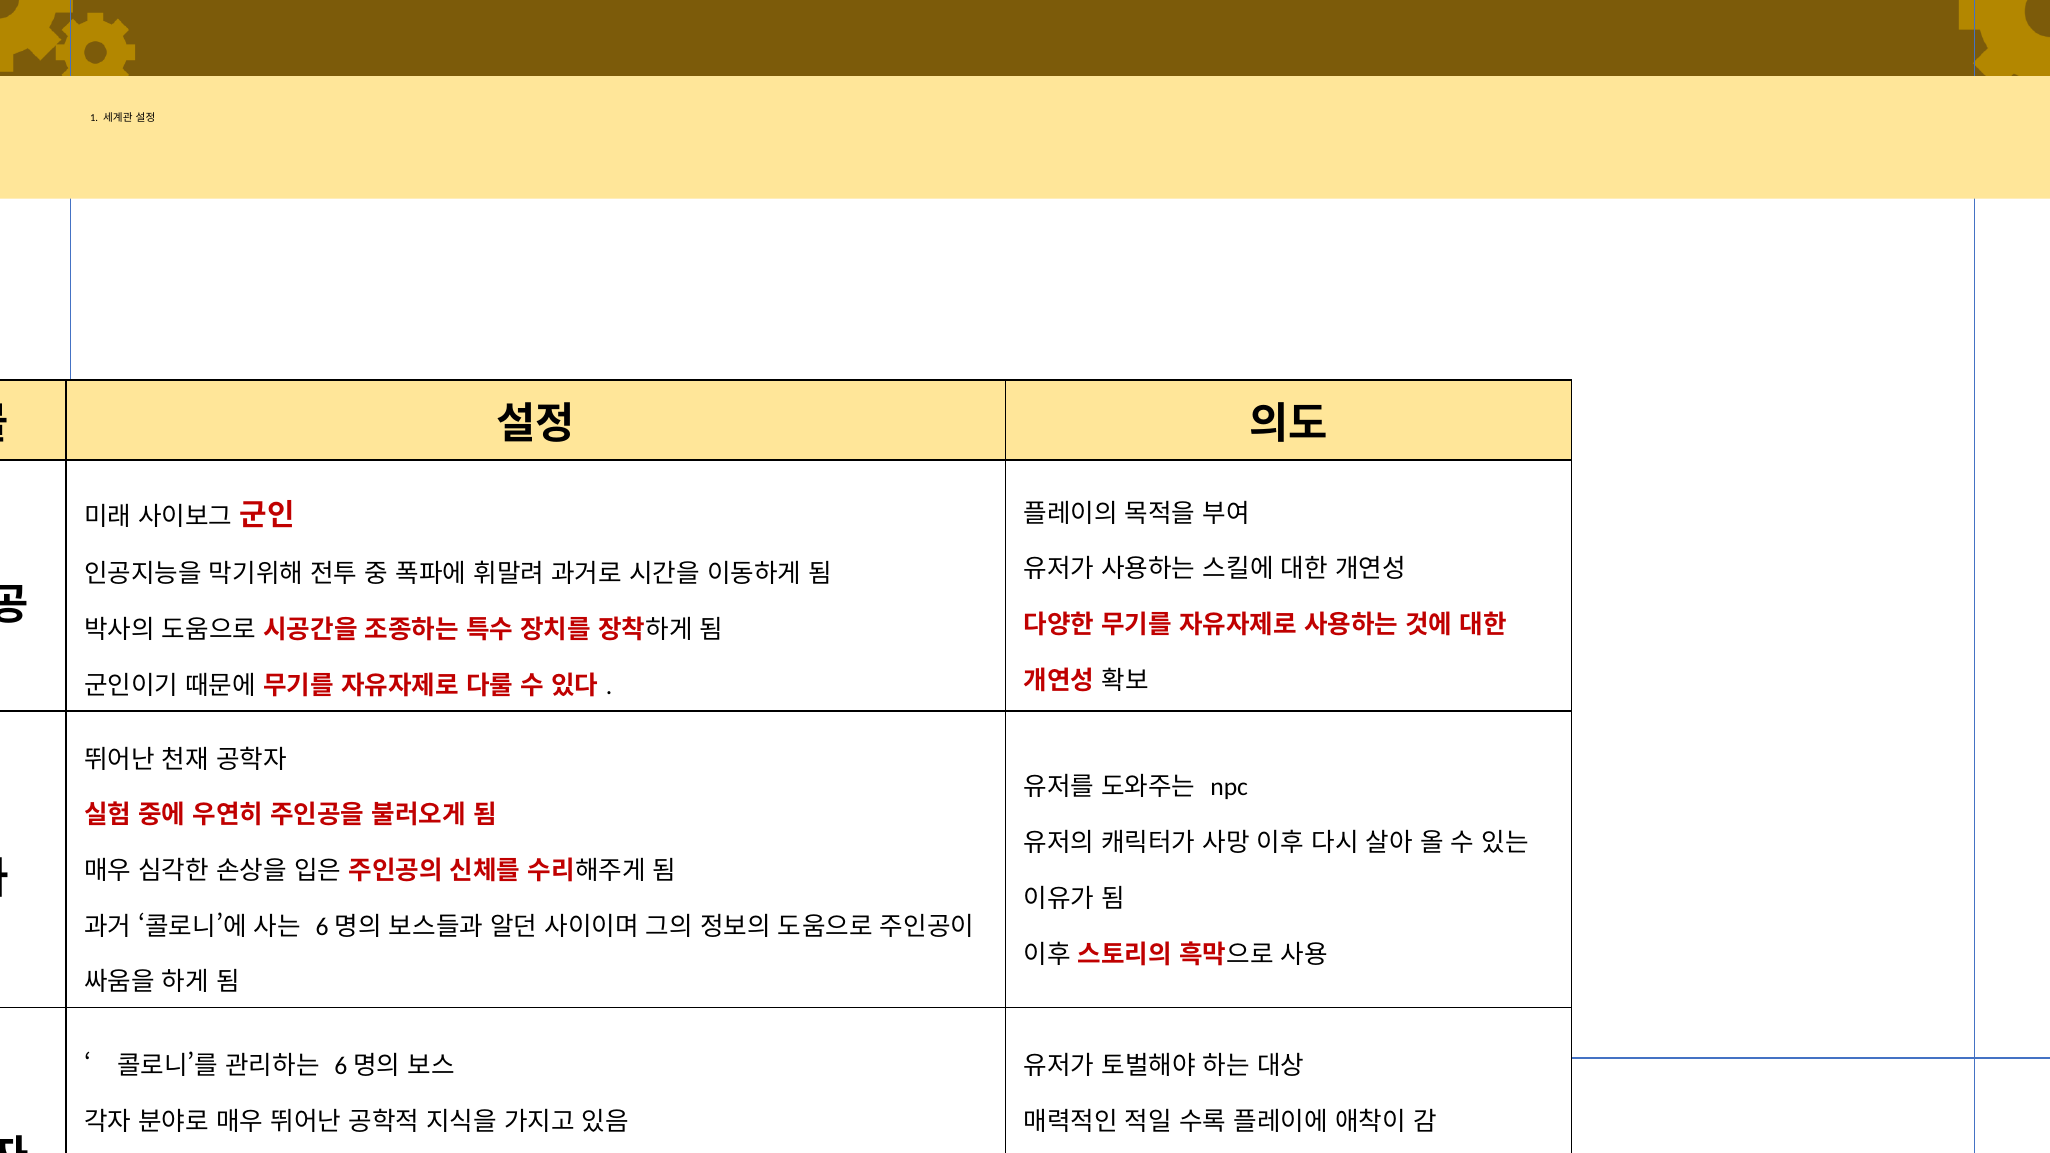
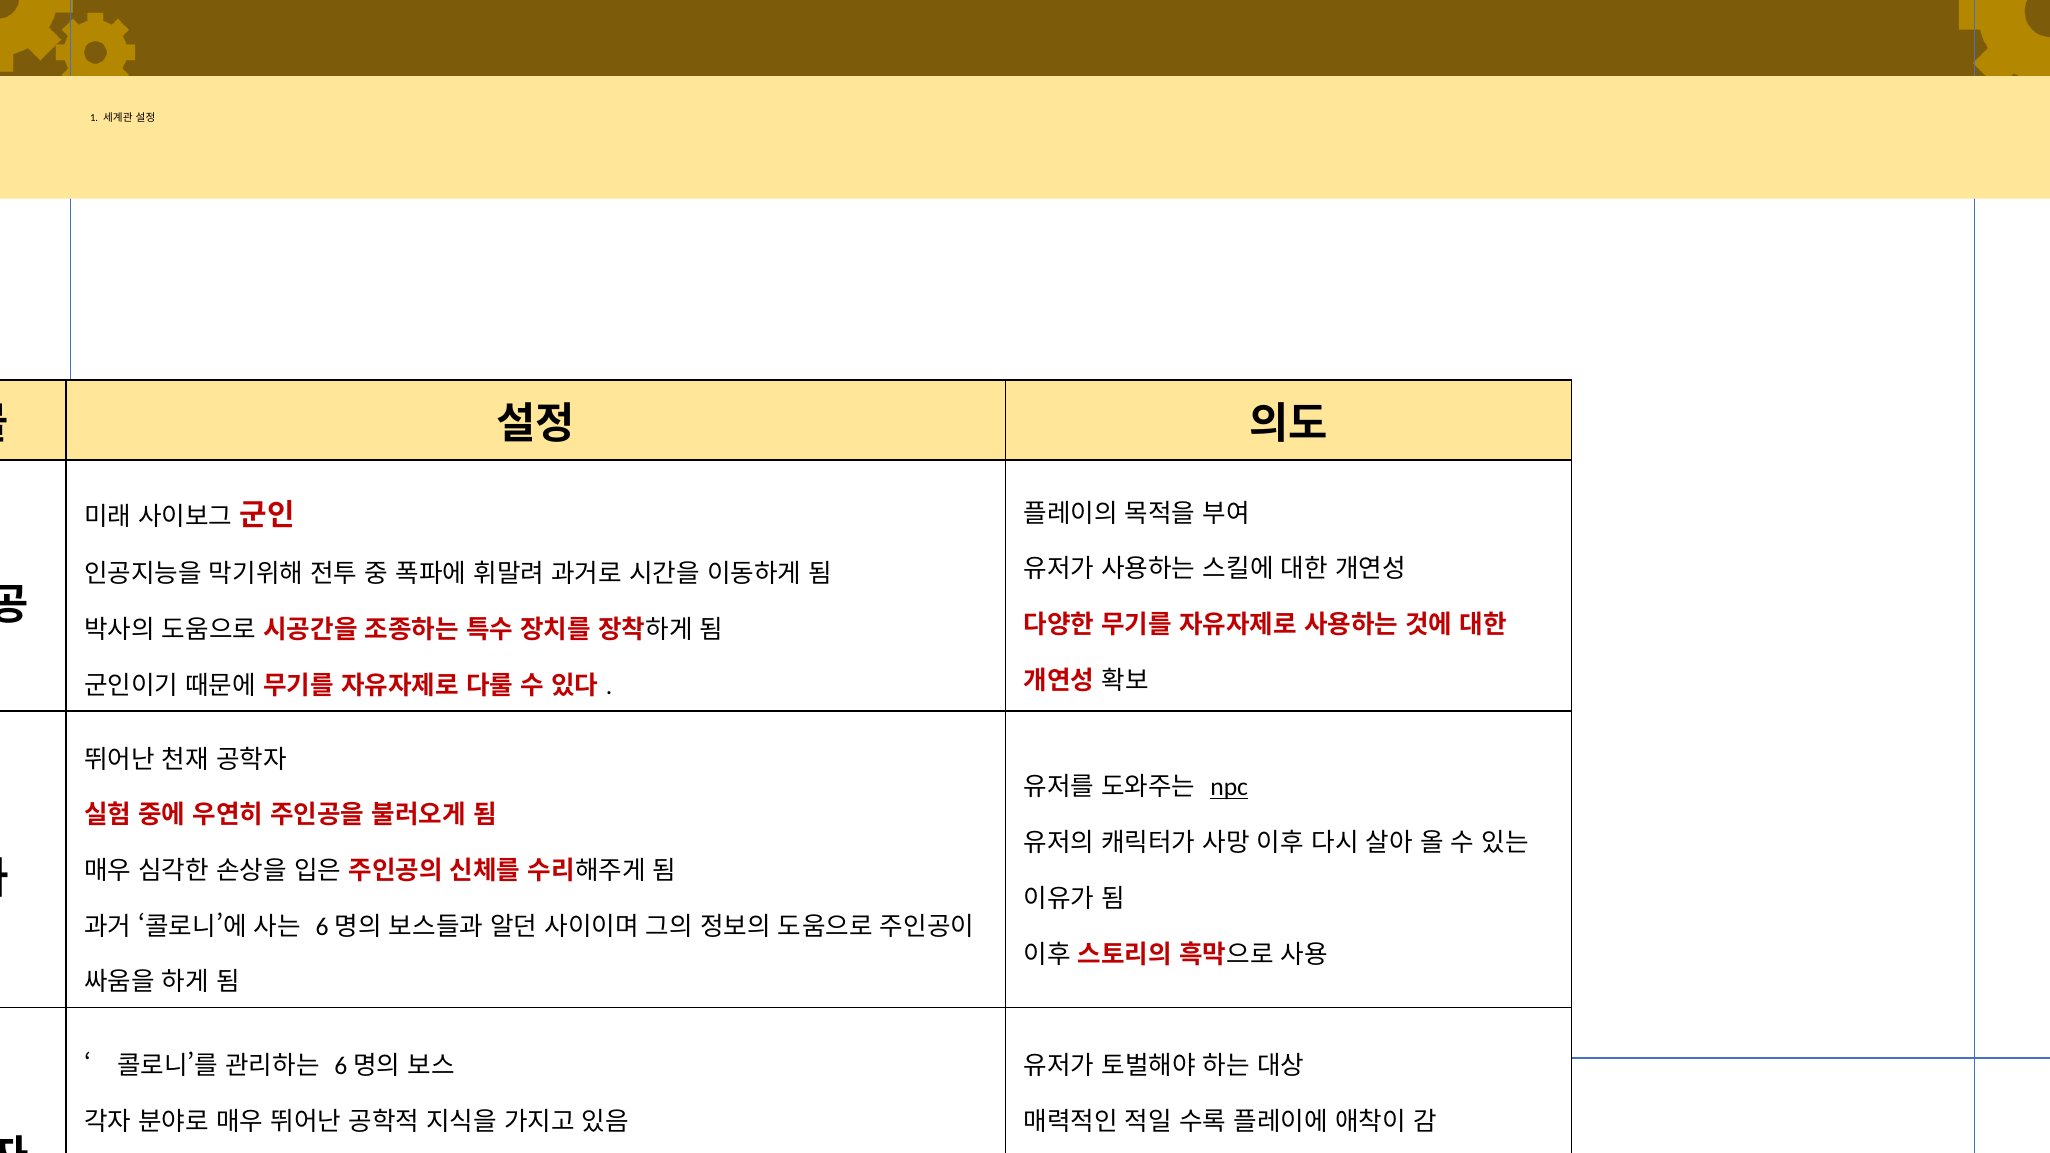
npc underline: none -> present (1229, 788)
